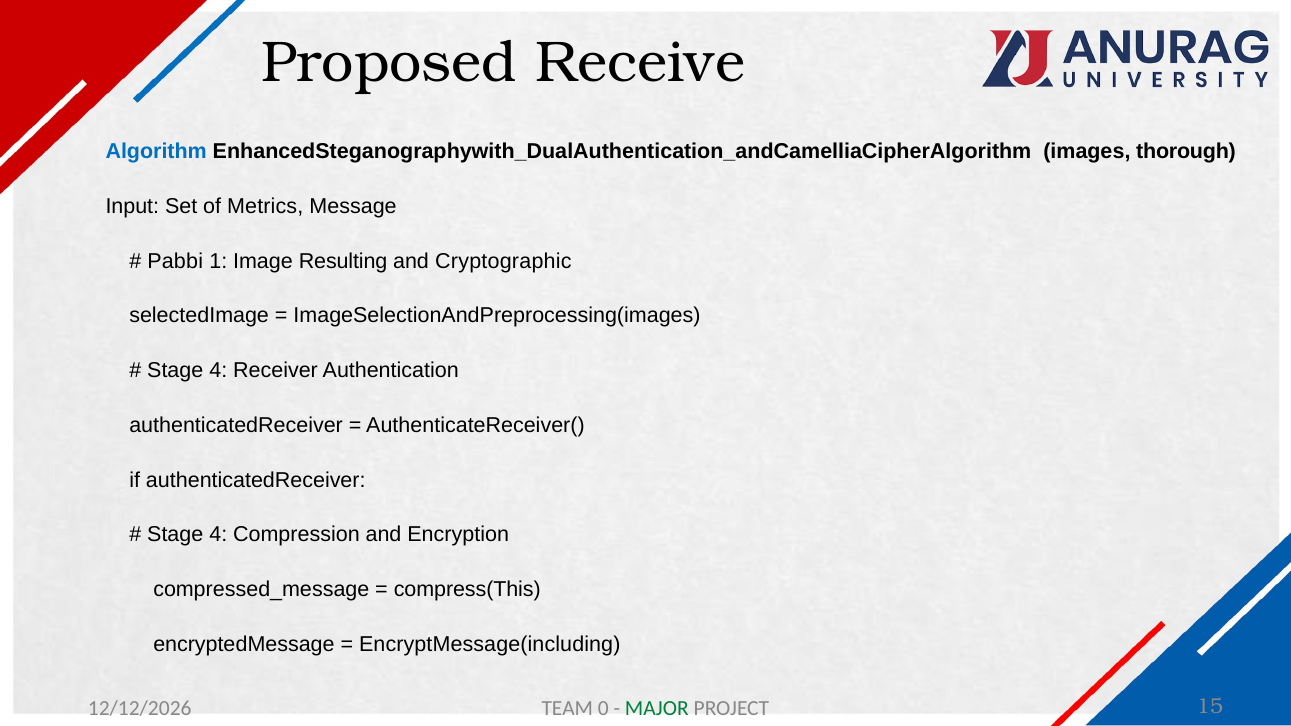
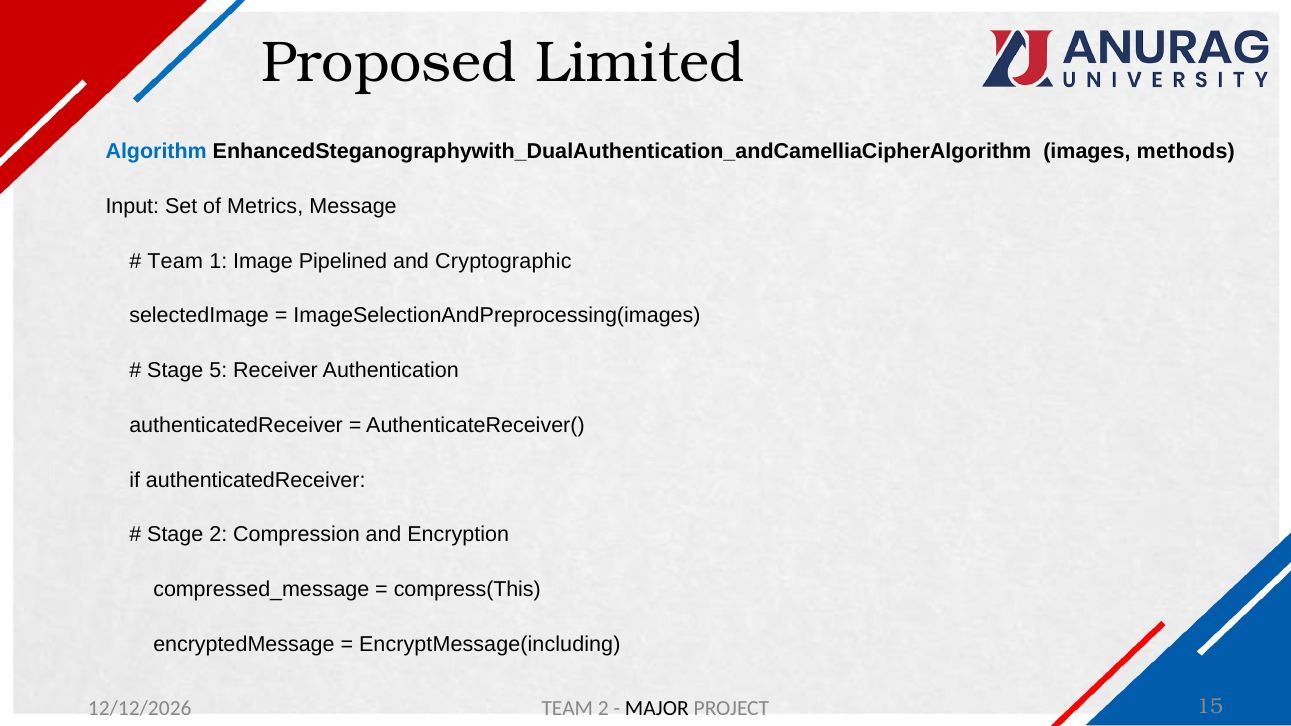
Receive: Receive -> Limited (640, 63)
thorough: thorough -> methods (1186, 151)
Pabbi: Pabbi -> Team (175, 261)
Resulting: Resulting -> Pipelined (343, 261)
4: 4 -> 5 (218, 371)
4: 4 -> 2 (218, 535)
TEAM 0: 0 -> 2 (603, 708)
MAJOR colour: green -> black (657, 708)
